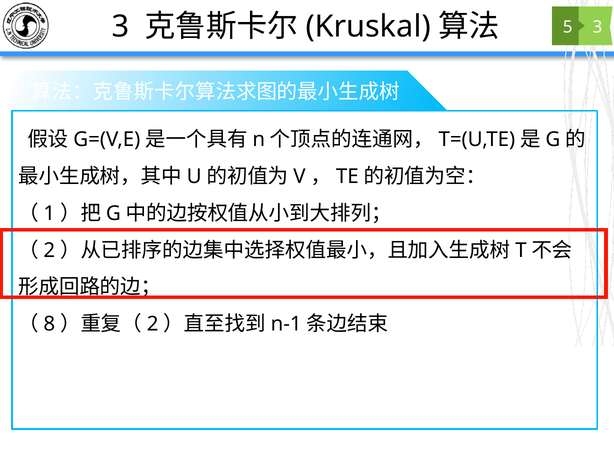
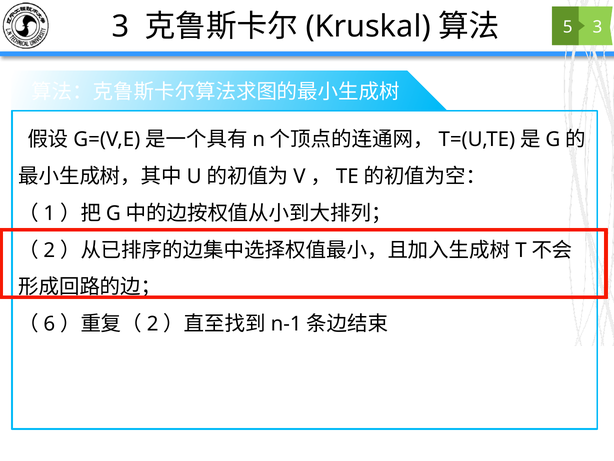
8: 8 -> 6 (49, 324)
